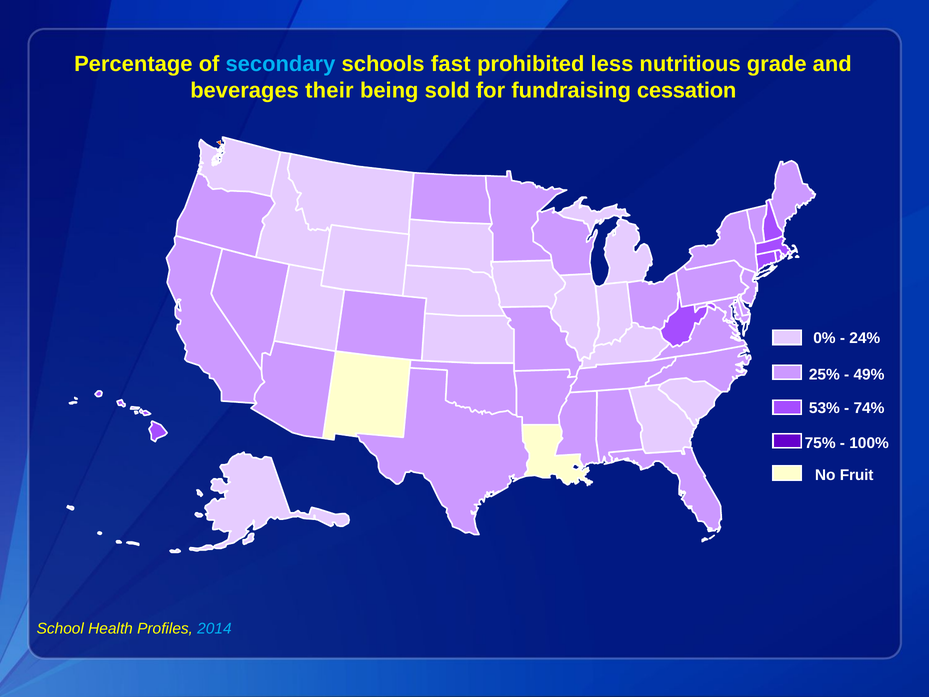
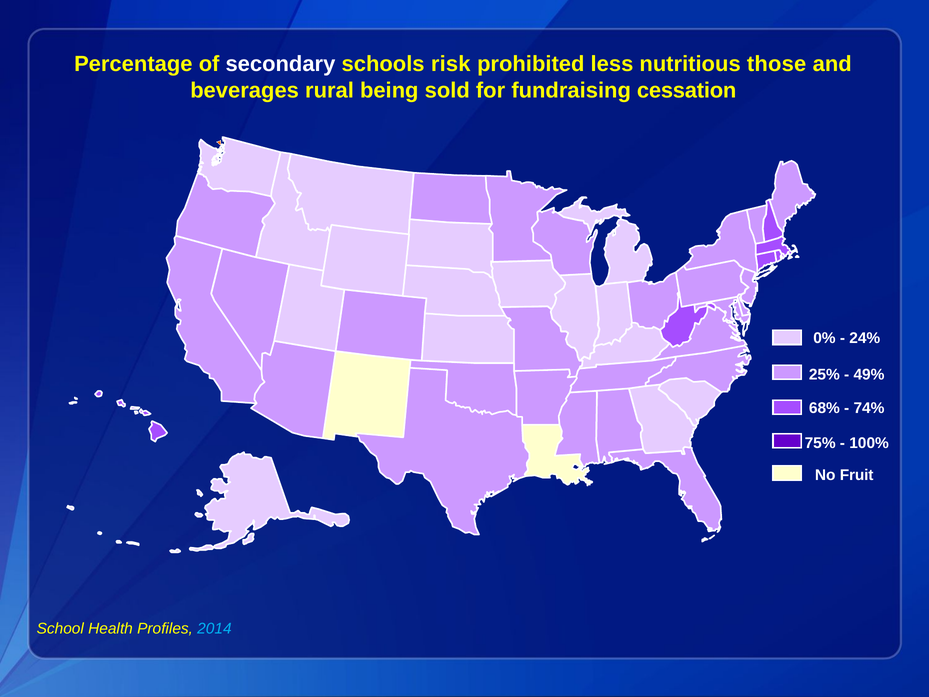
secondary colour: light blue -> white (280, 64)
fast: fast -> risk (451, 64)
grade: grade -> those (777, 64)
their: their -> rural (330, 90)
53%: 53% -> 68% (824, 408)
